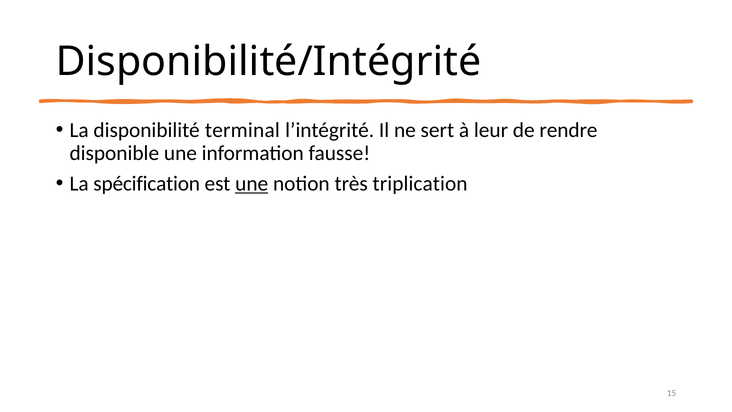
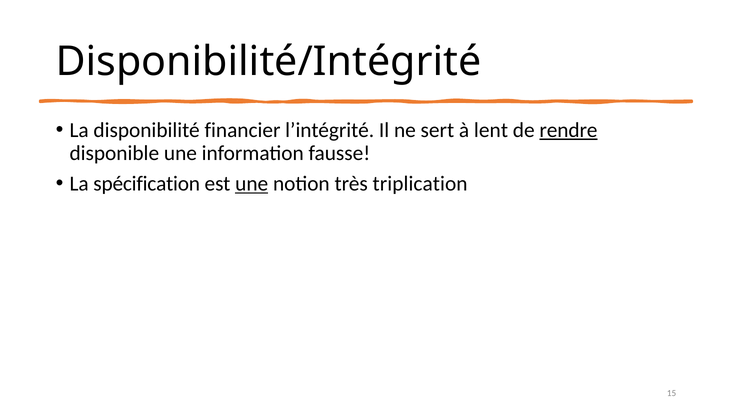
terminal: terminal -> financier (242, 130)
leur: leur -> lent (491, 130)
rendre underline: none -> present (568, 130)
